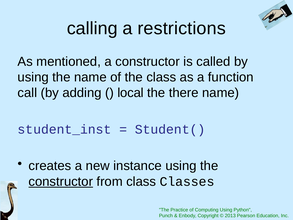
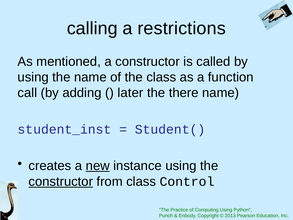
local: local -> later (130, 93)
new underline: none -> present (98, 166)
Classes: Classes -> Control (187, 181)
